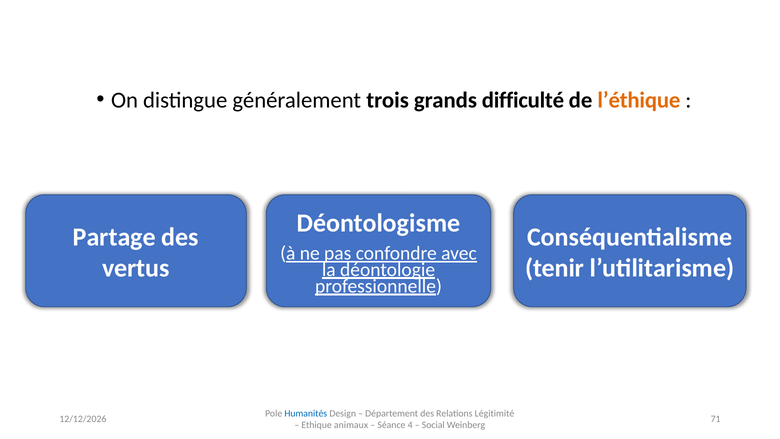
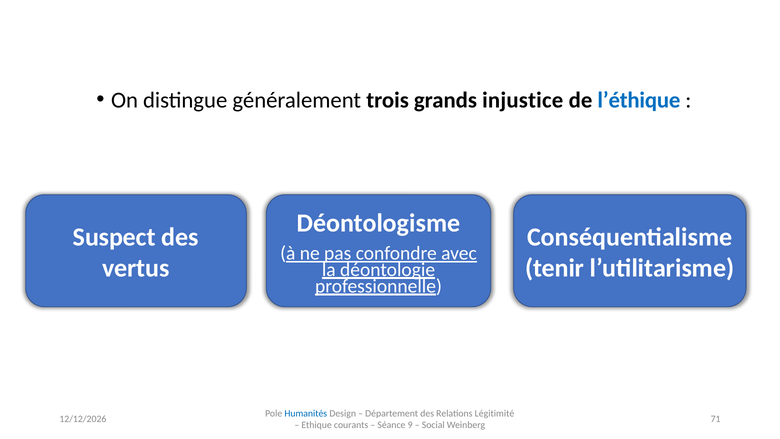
difficulté: difficulté -> injustice (523, 100)
l’éthique colour: orange -> blue (639, 100)
Partage: Partage -> Suspect (114, 237)
animaux: animaux -> courants (351, 425)
4: 4 -> 9 (410, 425)
